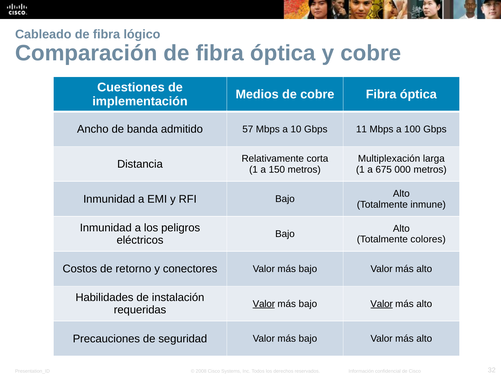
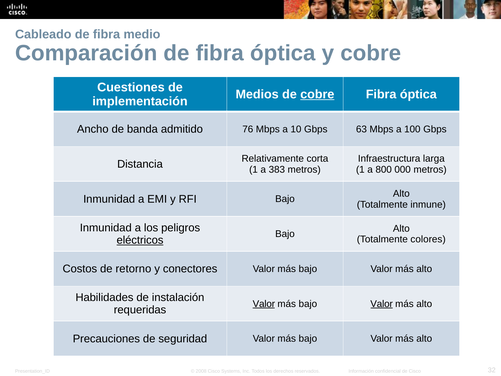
lógico: lógico -> medio (142, 34)
cobre underline: none -> present (317, 94)
57: 57 -> 76 (248, 129)
11: 11 -> 63 (361, 129)
Multiplexación: Multiplexación -> Infraestructura (389, 159)
150: 150 -> 383 (277, 169)
675: 675 -> 800 (384, 169)
eléctricos underline: none -> present (140, 240)
